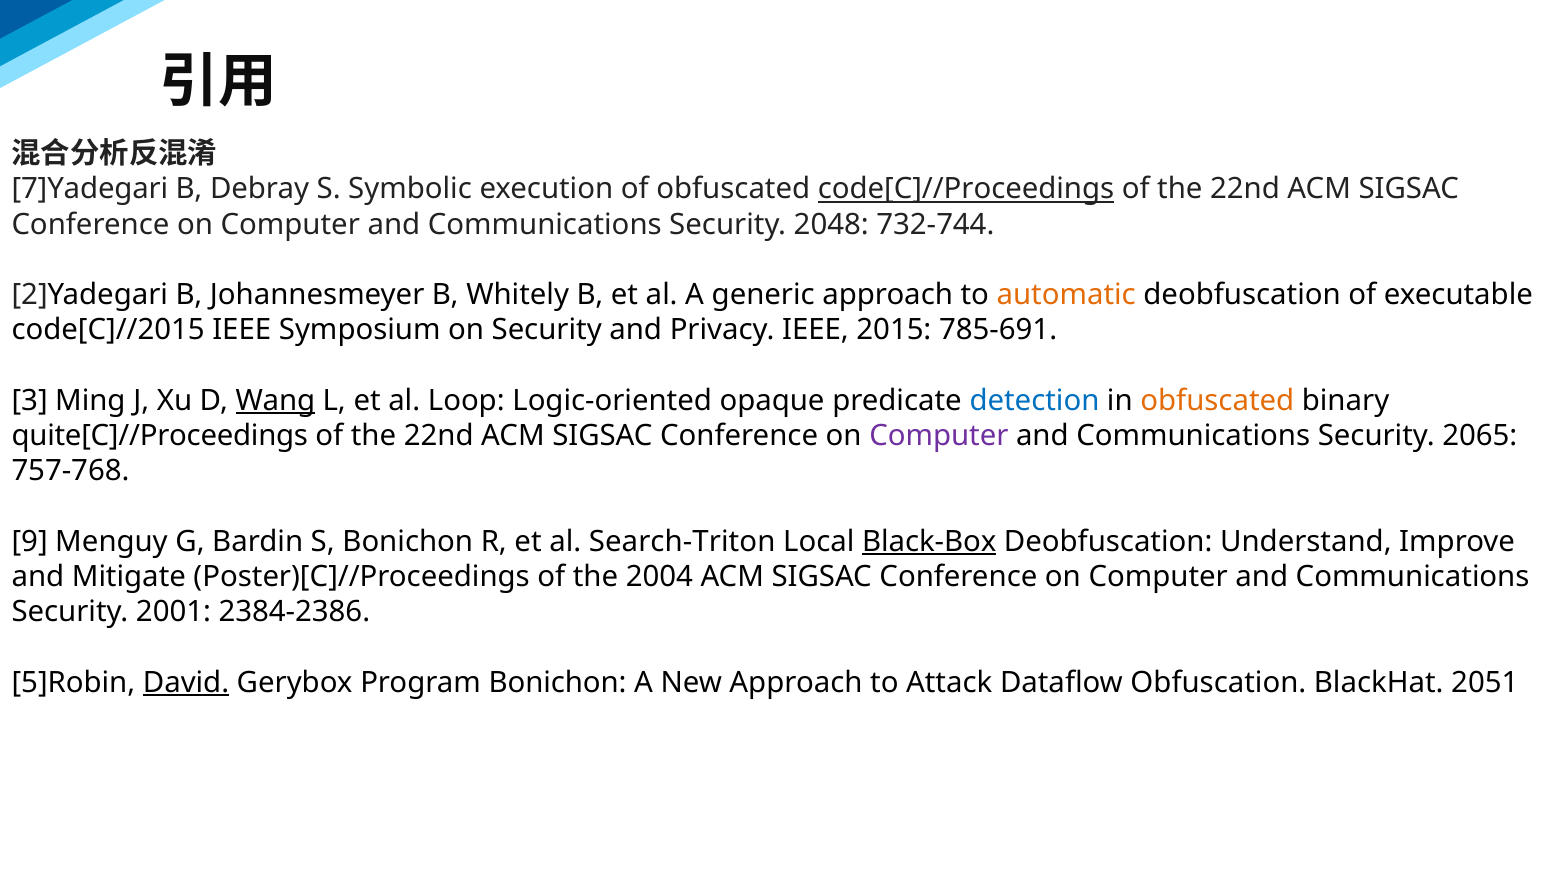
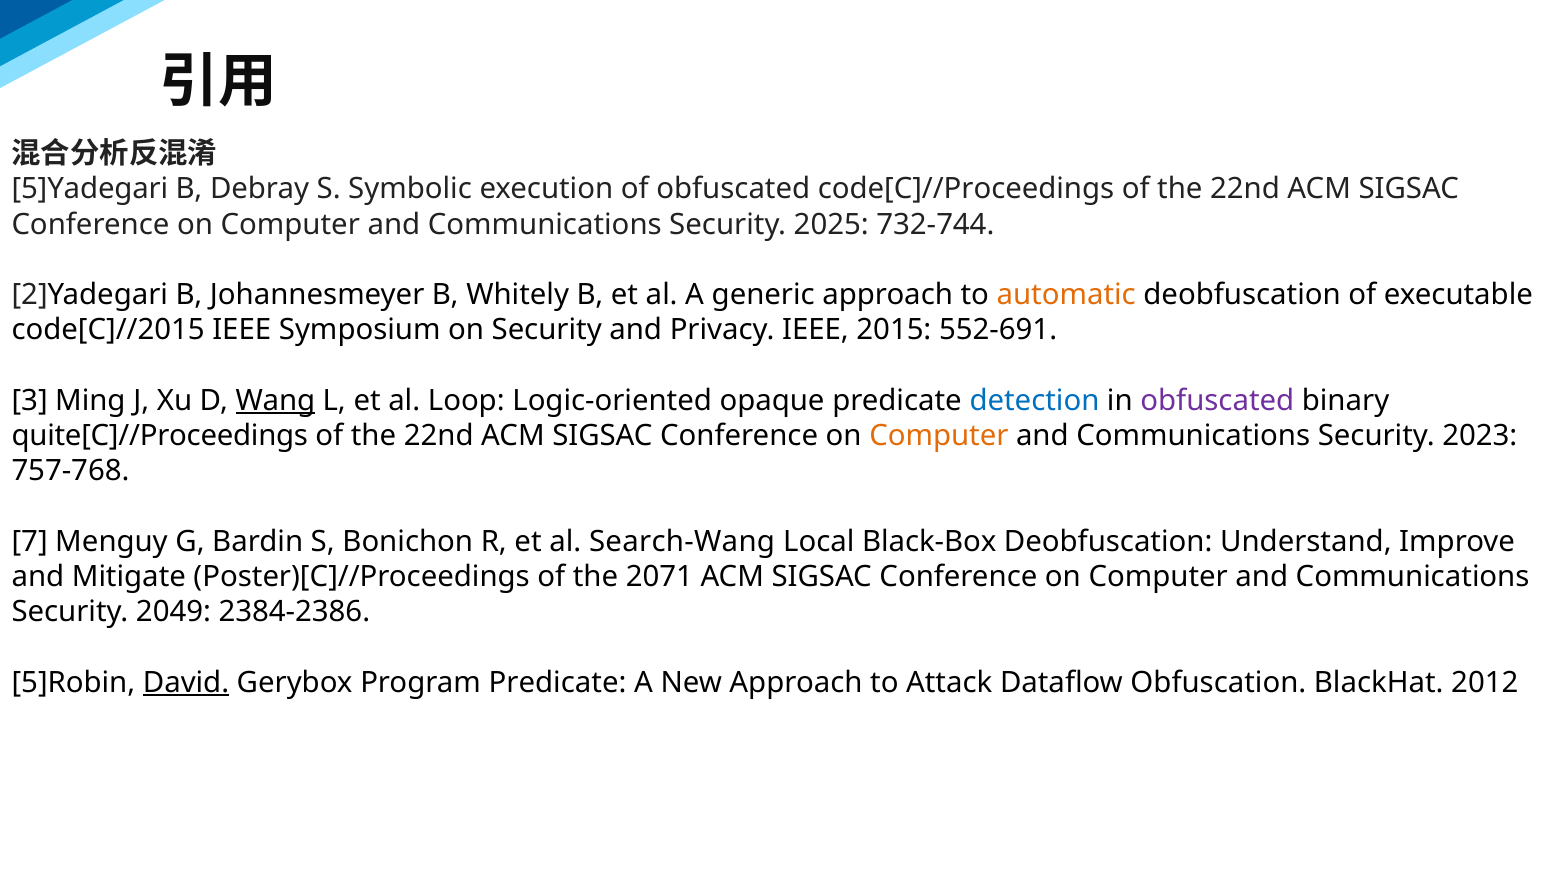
7]Yadegari: 7]Yadegari -> 5]Yadegari (90, 189)
code[C]//Proceedings underline: present -> none (966, 189)
2048: 2048 -> 2025 (831, 224)
785-691: 785-691 -> 552-691 (998, 330)
obfuscated colour: orange -> purple (1217, 401)
Computer colour: purple -> orange (939, 436)
2065: 2065 -> 2023 (1480, 436)
9: 9 -> 7 (30, 542)
Search-Triton: Search-Triton -> Search-Wang (682, 542)
Black-Box underline: present -> none (929, 542)
2004: 2004 -> 2071 (659, 577)
2001: 2001 -> 2049 (173, 612)
Program Bonichon: Bonichon -> Predicate (558, 683)
2051: 2051 -> 2012 (1485, 683)
